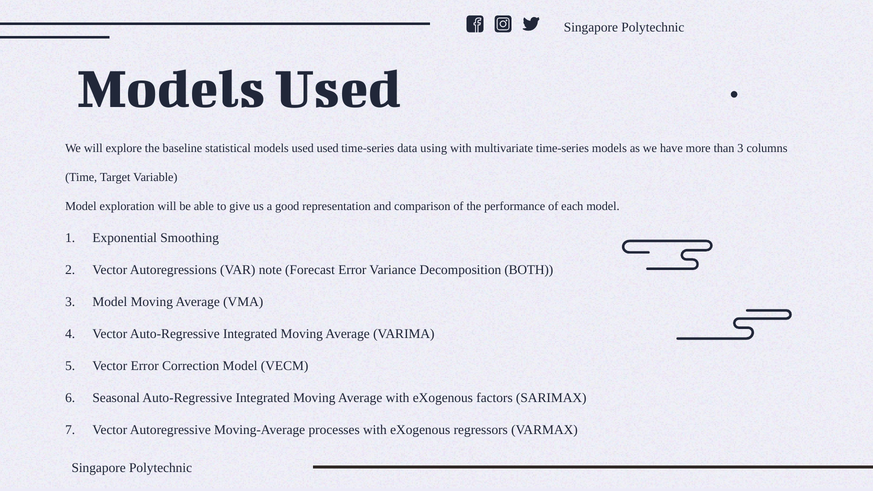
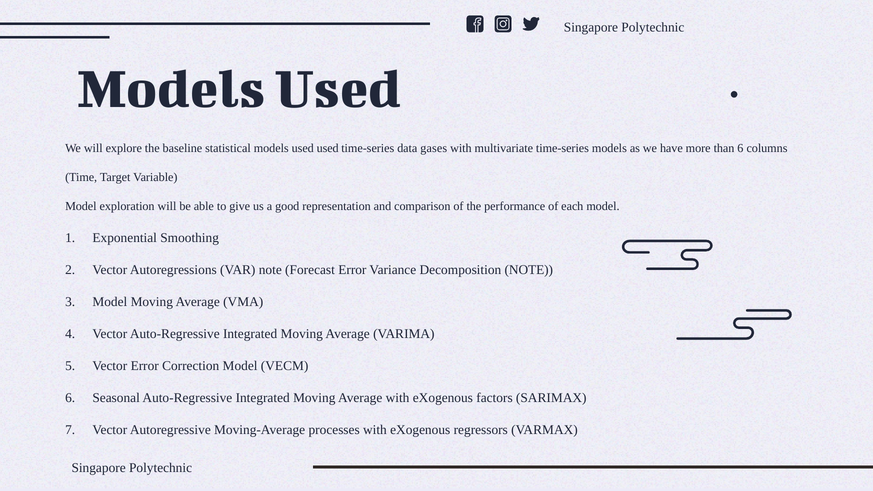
using: using -> gases (434, 148)
than 3: 3 -> 6 (740, 148)
Decomposition BOTH: BOTH -> NOTE (529, 270)
